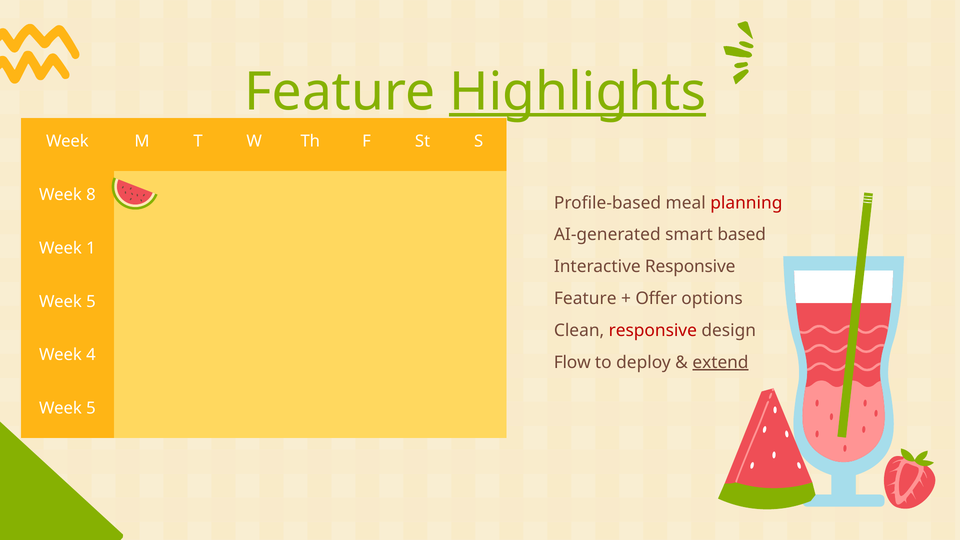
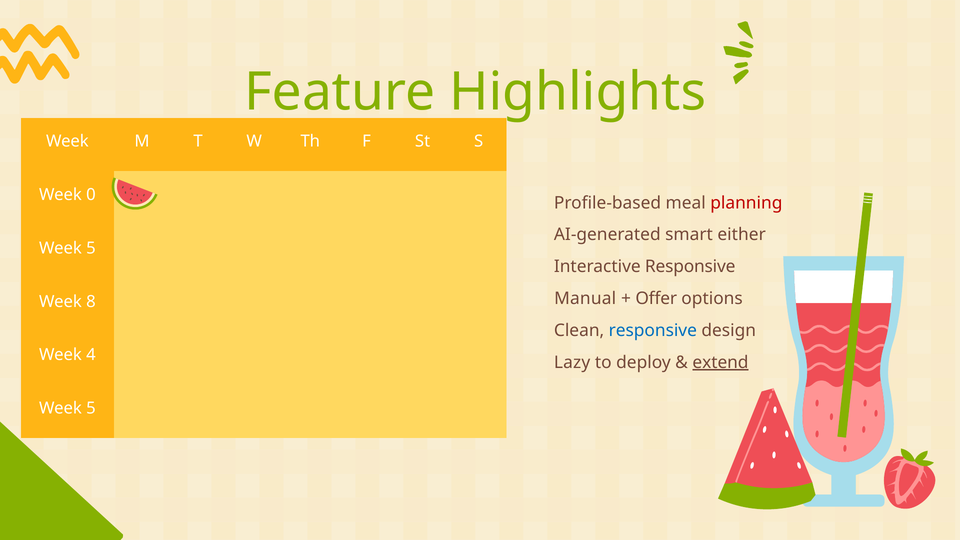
Highlights underline: present -> none (578, 92)
8: 8 -> 0 (91, 195)
based: based -> either (742, 235)
1: 1 -> 5 (91, 248)
Feature: Feature -> Manual (585, 298)
5: 5 -> 8 (91, 302)
responsive colour: red -> blue (653, 330)
Flow: Flow -> Lazy (572, 362)
